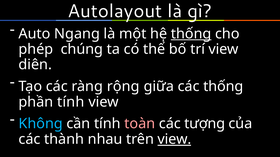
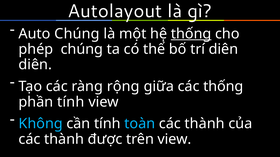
Auto Ngang: Ngang -> Chúng (77, 34)
trí view: view -> diên (223, 49)
toàn colour: pink -> light blue (140, 124)
tượng: tượng -> thành (205, 124)
nhau: nhau -> được (105, 140)
view underline: present -> none (174, 140)
